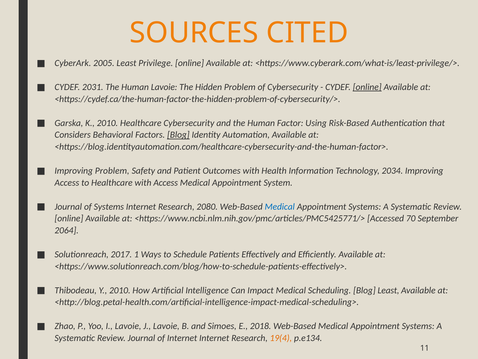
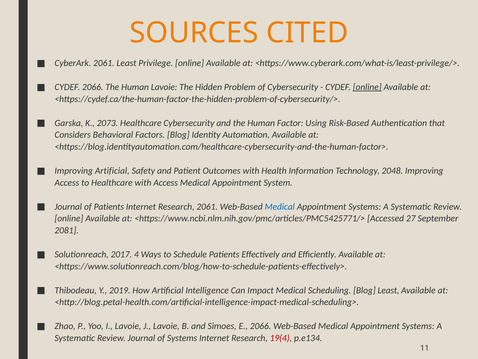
CyberArk 2005: 2005 -> 2061 (104, 63)
CYDEF 2031: 2031 -> 2066 (93, 87)
K 2010: 2010 -> 2073 (107, 123)
Blog underline: present -> none (178, 135)
Improving Problem: Problem -> Artificial (112, 171)
2034: 2034 -> 2048 (392, 171)
of Systems: Systems -> Patients (109, 206)
Research 2080: 2080 -> 2061 (207, 206)
70: 70 -> 27 (411, 218)
2064: 2064 -> 2081 (67, 230)
1: 1 -> 4 (136, 254)
Y 2010: 2010 -> 2019 (120, 290)
E 2018: 2018 -> 2066 (261, 326)
of Internet: Internet -> Systems (182, 338)
19(4 colour: orange -> red (281, 338)
